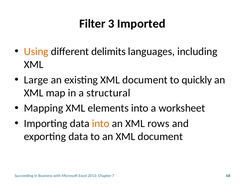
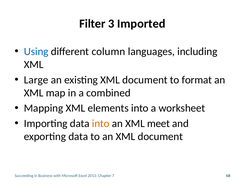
Using colour: orange -> blue (36, 51)
delimits: delimits -> column (108, 51)
quickly: quickly -> format (197, 80)
structural: structural -> combined (108, 93)
rows: rows -> meet (158, 123)
